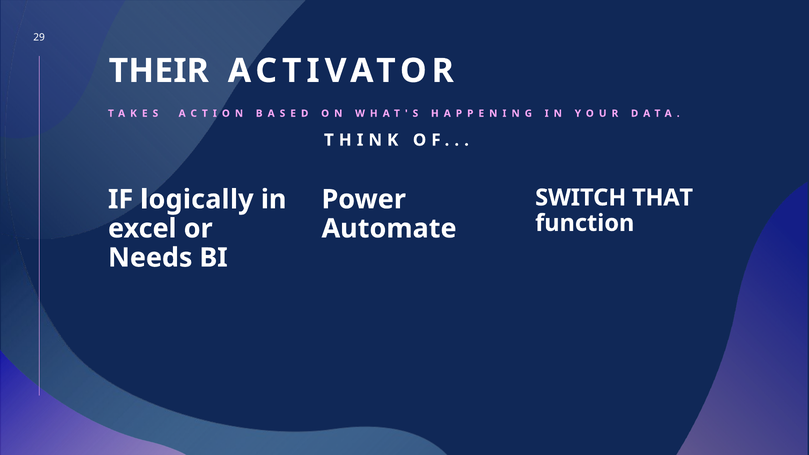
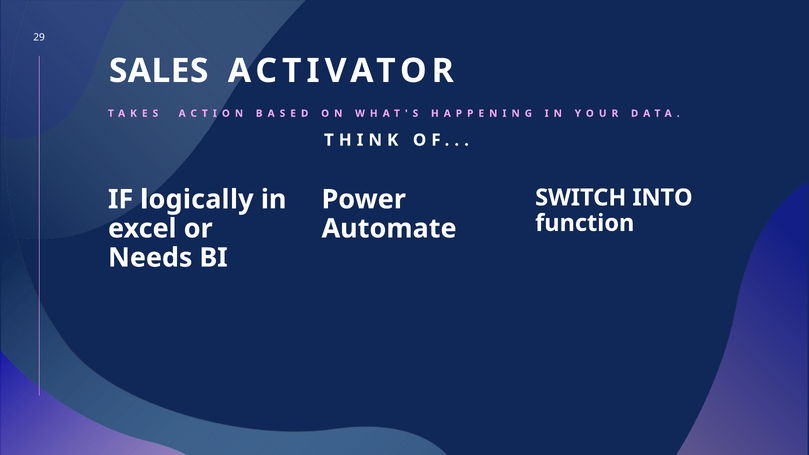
THEIR: THEIR -> SALES (159, 71)
THAT: THAT -> INTO (663, 198)
